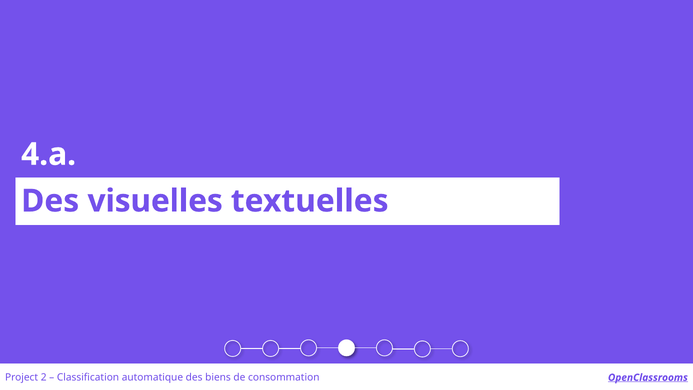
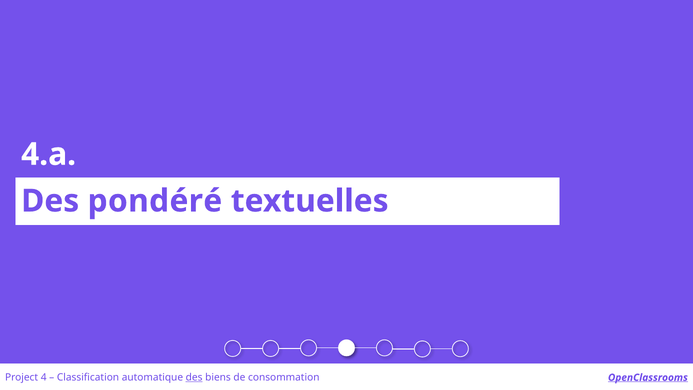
visuelles: visuelles -> pondéré (155, 201)
2: 2 -> 4 (44, 377)
des underline: none -> present (194, 377)
